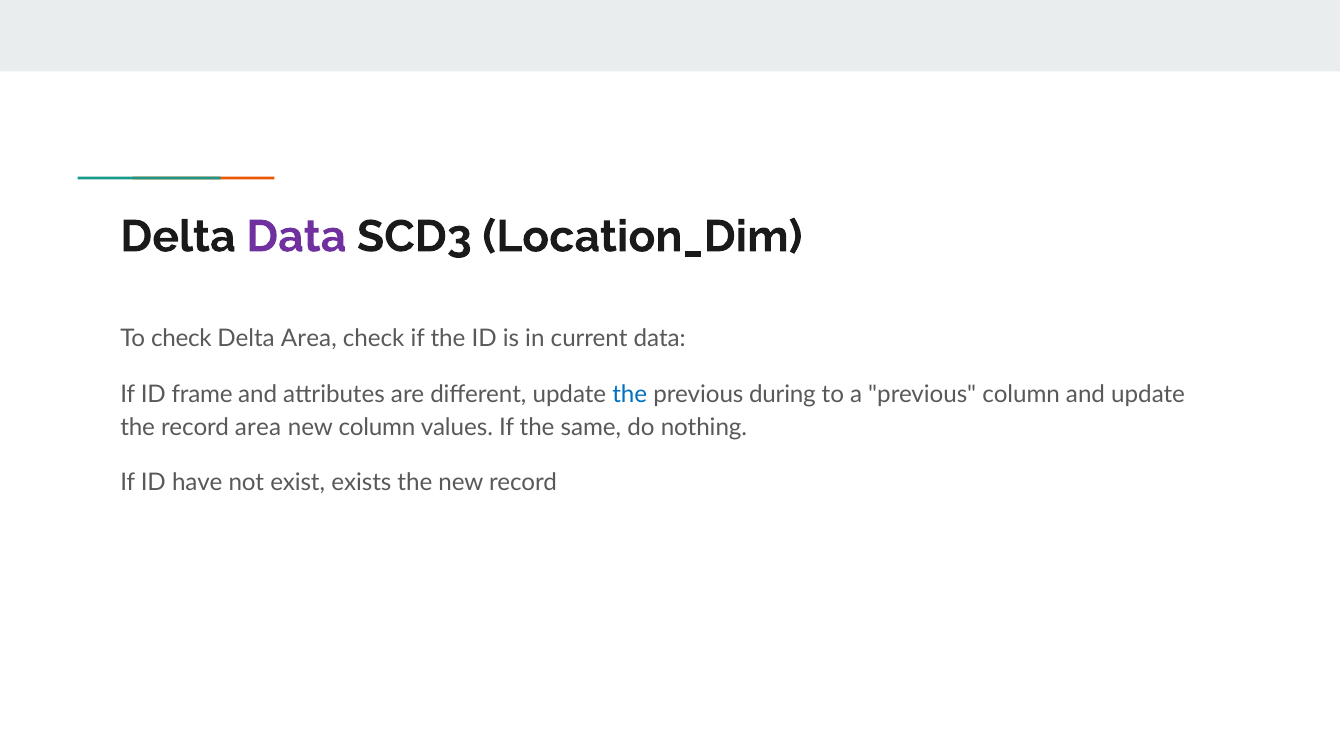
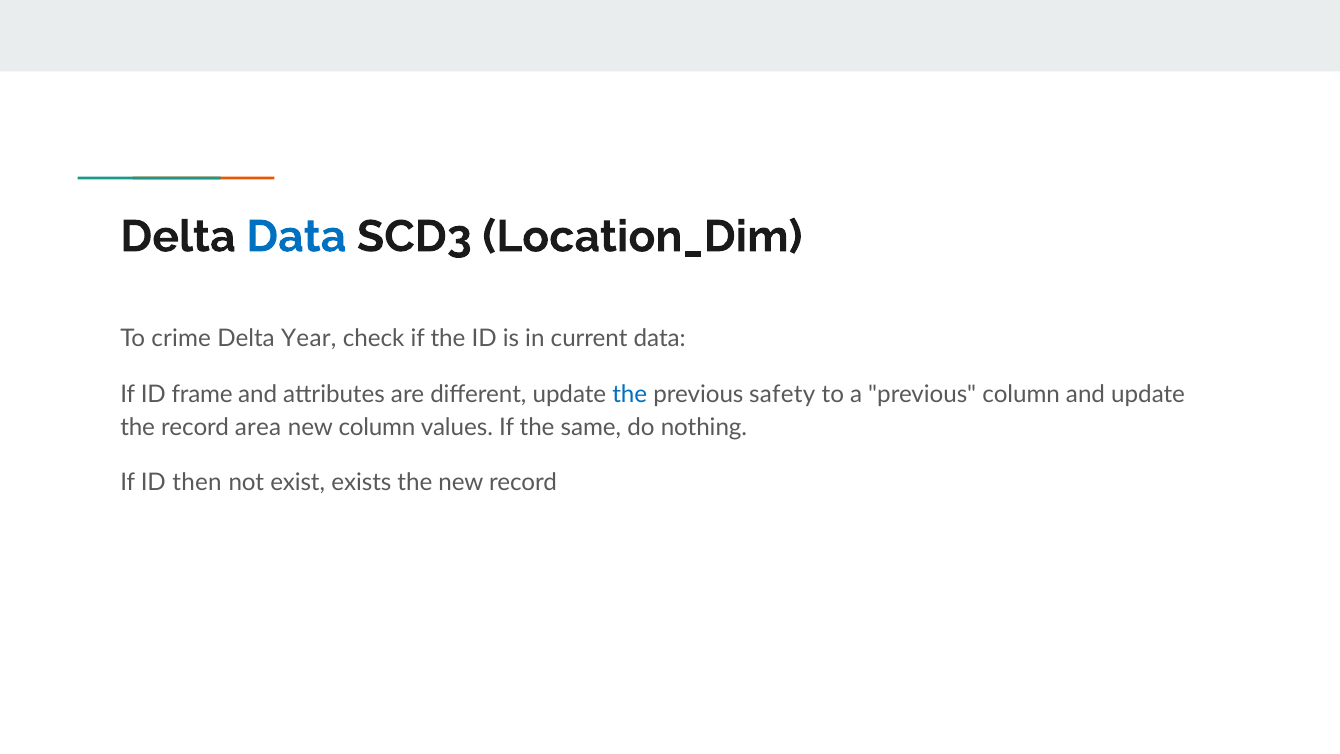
Data colour: purple -> blue (296, 237)
To check: check -> crime (181, 339)
Delta Area: Area -> Year (309, 339)
during: during -> safety (782, 394)
have: have -> then (197, 483)
